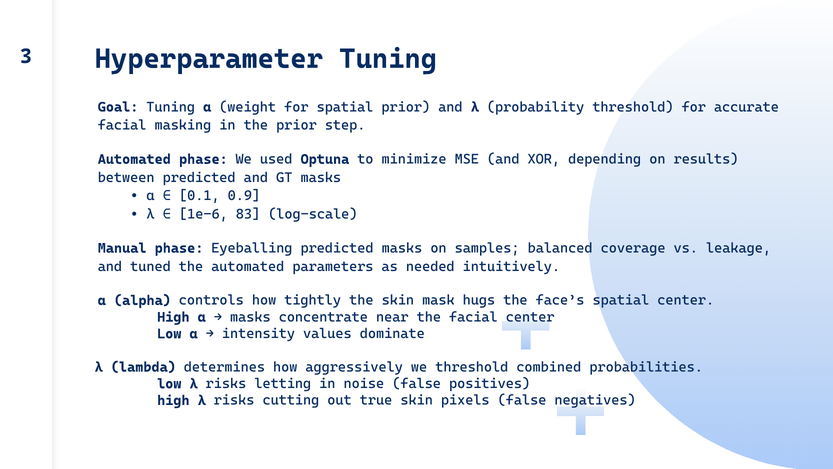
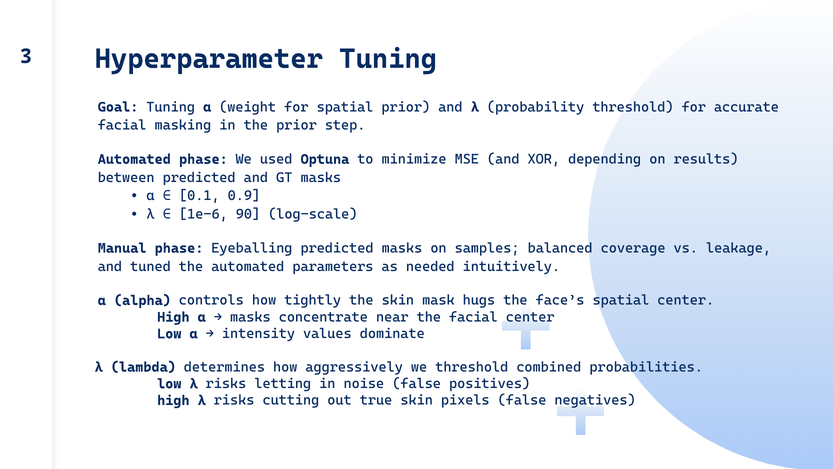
83: 83 -> 90 (248, 214)
